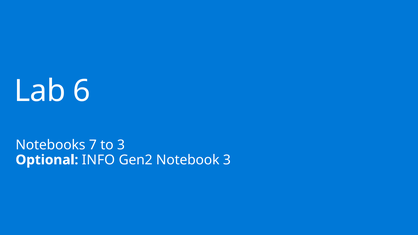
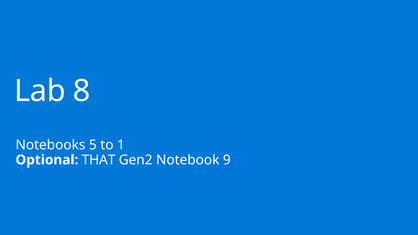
6: 6 -> 8 (82, 91)
7: 7 -> 5 (93, 145)
to 3: 3 -> 1 (121, 145)
INFO: INFO -> THAT (99, 160)
Notebook 3: 3 -> 9 (227, 160)
